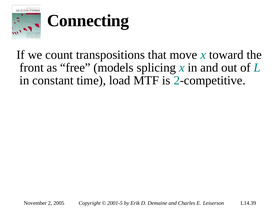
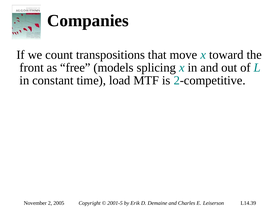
Connecting: Connecting -> Companies (88, 21)
